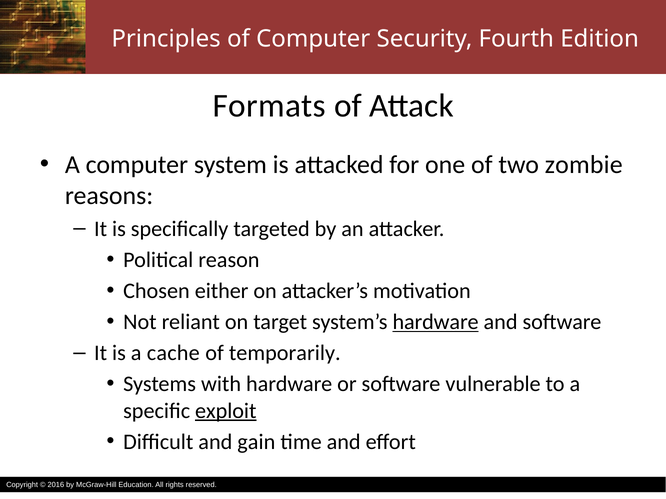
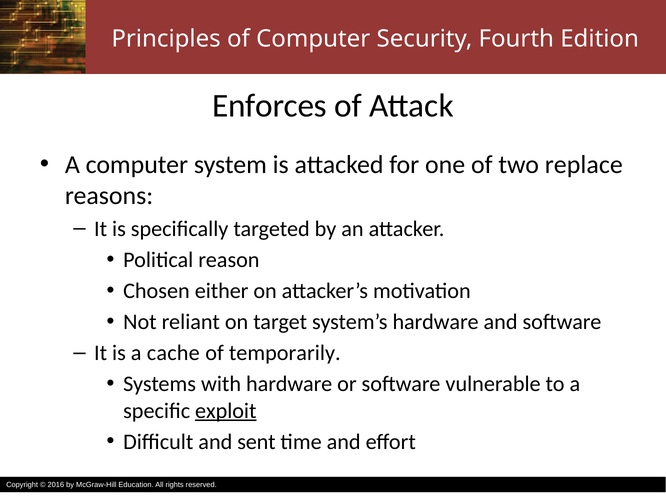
Formats: Formats -> Enforces (270, 106)
zombie: zombie -> replace (584, 165)
hardware underline: present -> none (436, 322)
gain: gain -> sent (256, 442)
